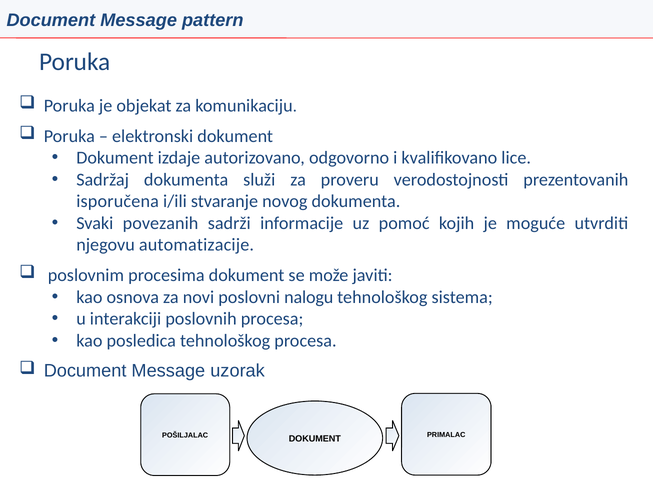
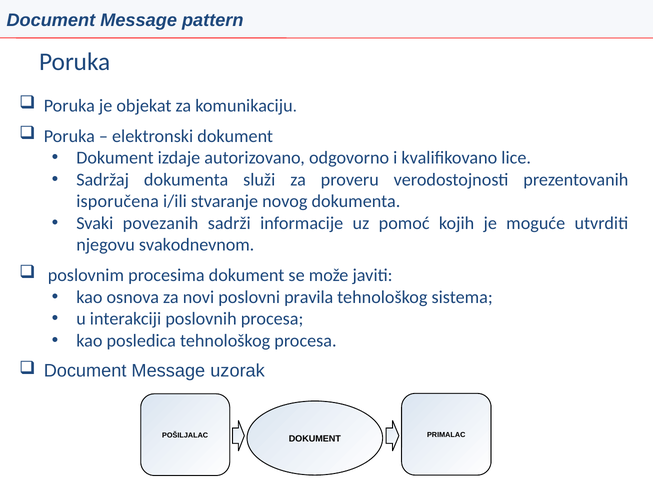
automatizacije: automatizacije -> svakodnevnom (197, 245)
nalogu: nalogu -> pravila (309, 298)
